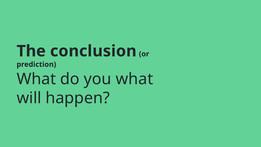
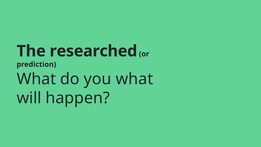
conclusion: conclusion -> researched (93, 51)
